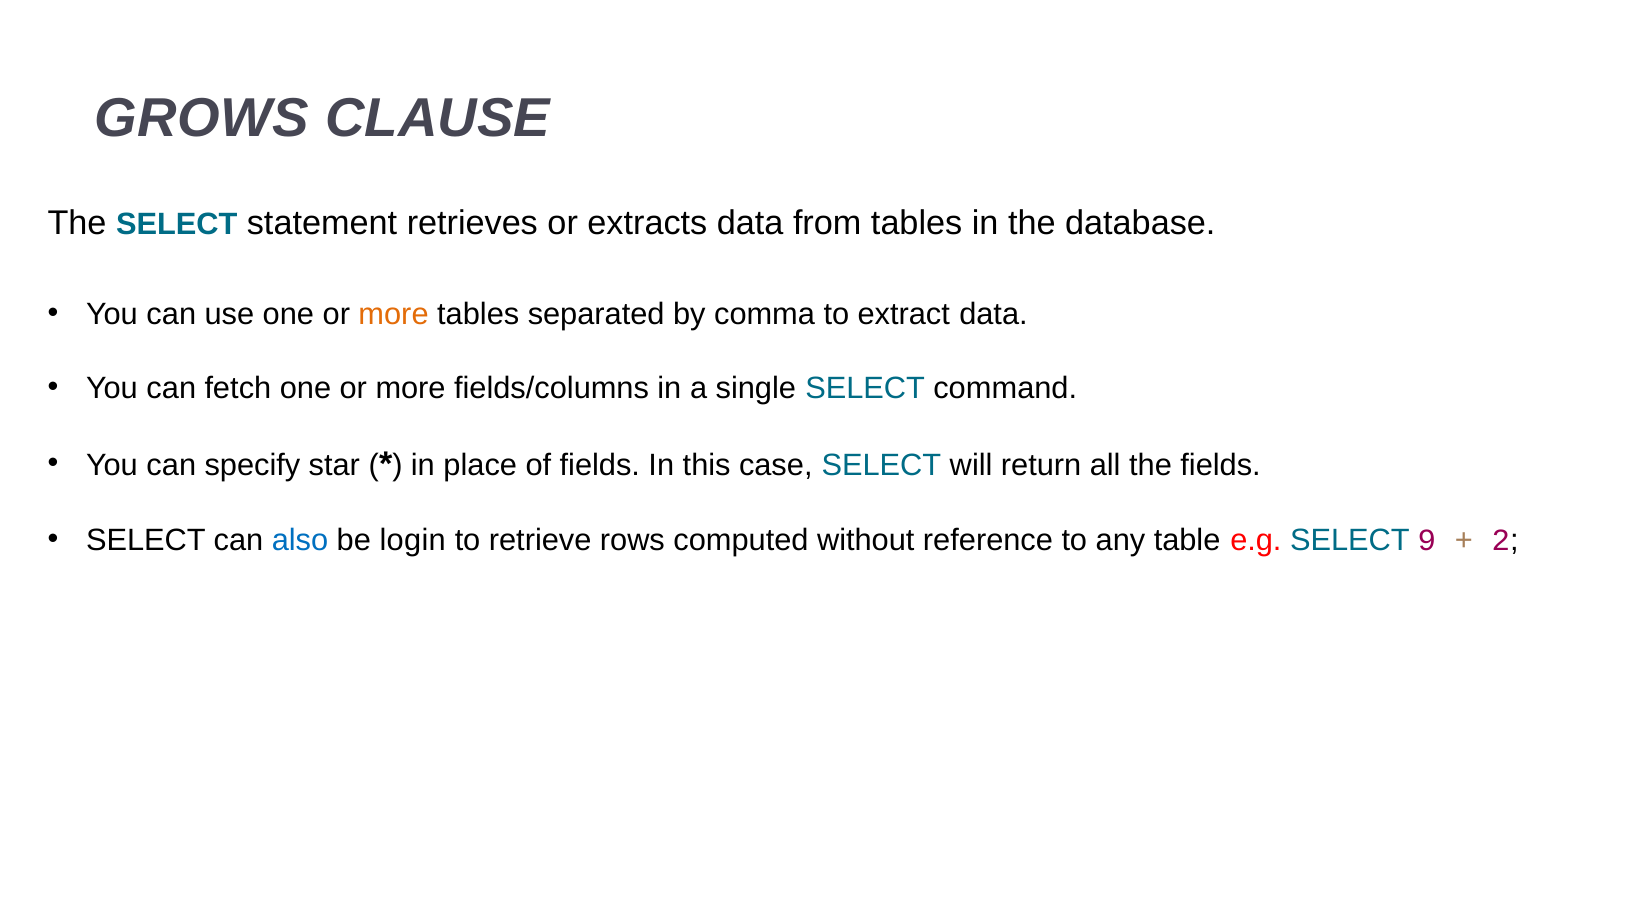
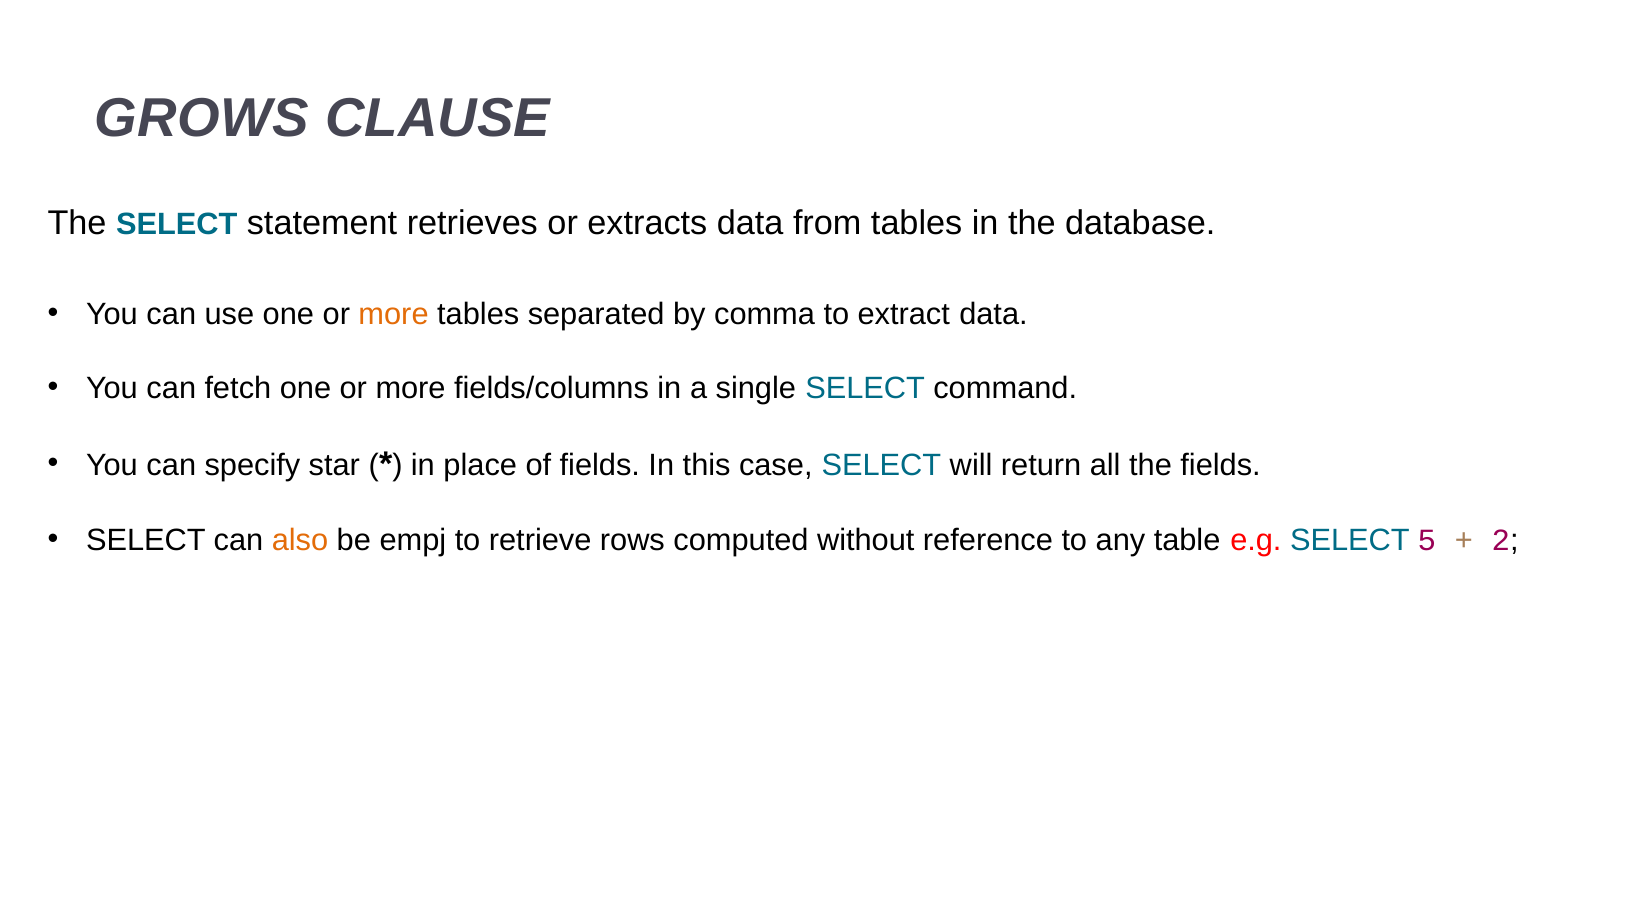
also colour: blue -> orange (300, 540)
login: login -> empj (413, 540)
9: 9 -> 5 (1427, 540)
